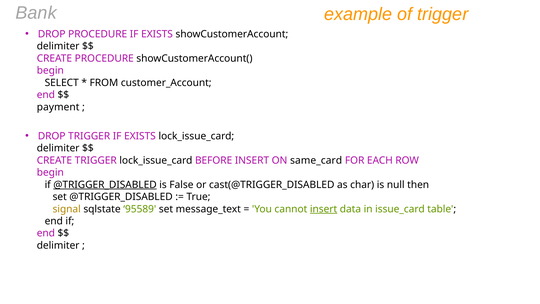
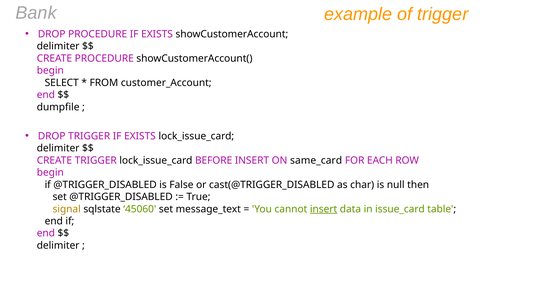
payment: payment -> dumpfile (58, 107)
@TRIGGER_DISABLED underline: present -> none (105, 185)
95589: 95589 -> 45060 (140, 209)
